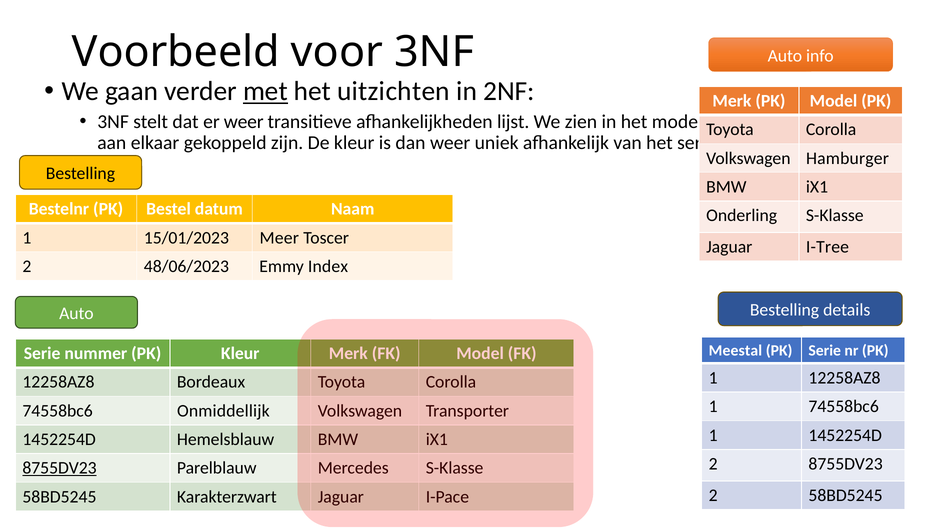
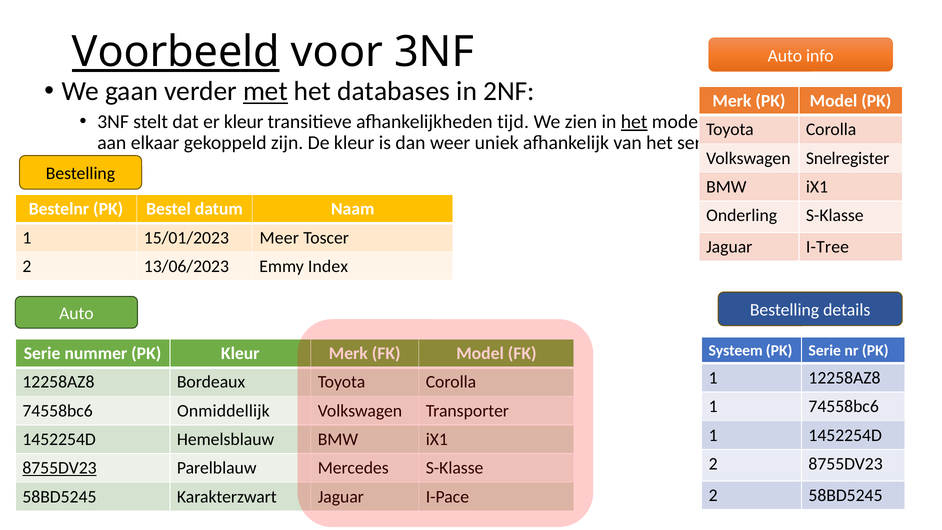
Voorbeeld underline: none -> present (176, 52)
uitzichten: uitzichten -> databases (394, 91)
er weer: weer -> kleur (244, 122)
lijst: lijst -> tijd (513, 122)
het underline: none -> present (634, 122)
Hamburger: Hamburger -> Snelregister (848, 158)
48/06/2023: 48/06/2023 -> 13/06/2023 (186, 266)
Meestal: Meestal -> Systeem (736, 350)
